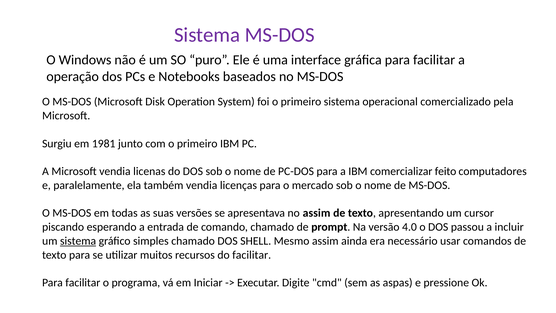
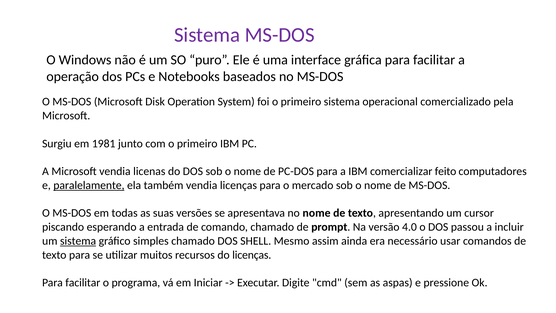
paralelamente underline: none -> present (89, 185)
no assim: assim -> nome (317, 213)
do facilitar: facilitar -> licenças (252, 255)
